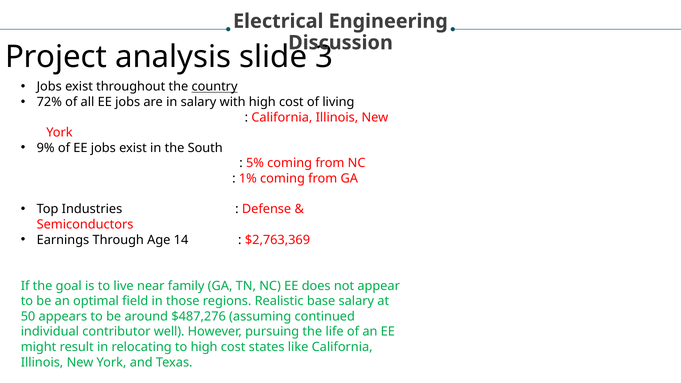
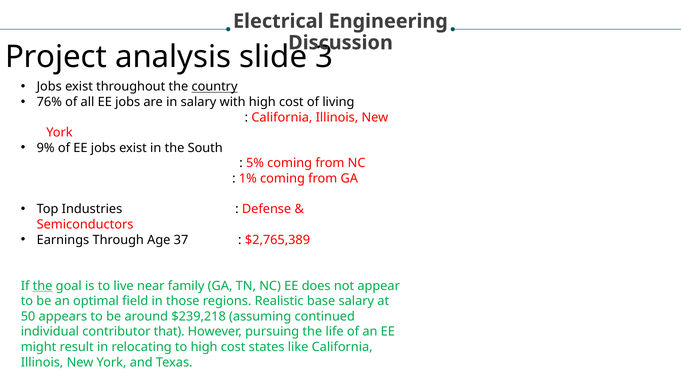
72%: 72% -> 76% (49, 102)
14: 14 -> 37 (181, 240)
$2,763,369: $2,763,369 -> $2,765,389 (278, 240)
the underline: none -> present (43, 286)
$487,276: $487,276 -> $239,218 (199, 317)
well: well -> that (169, 332)
